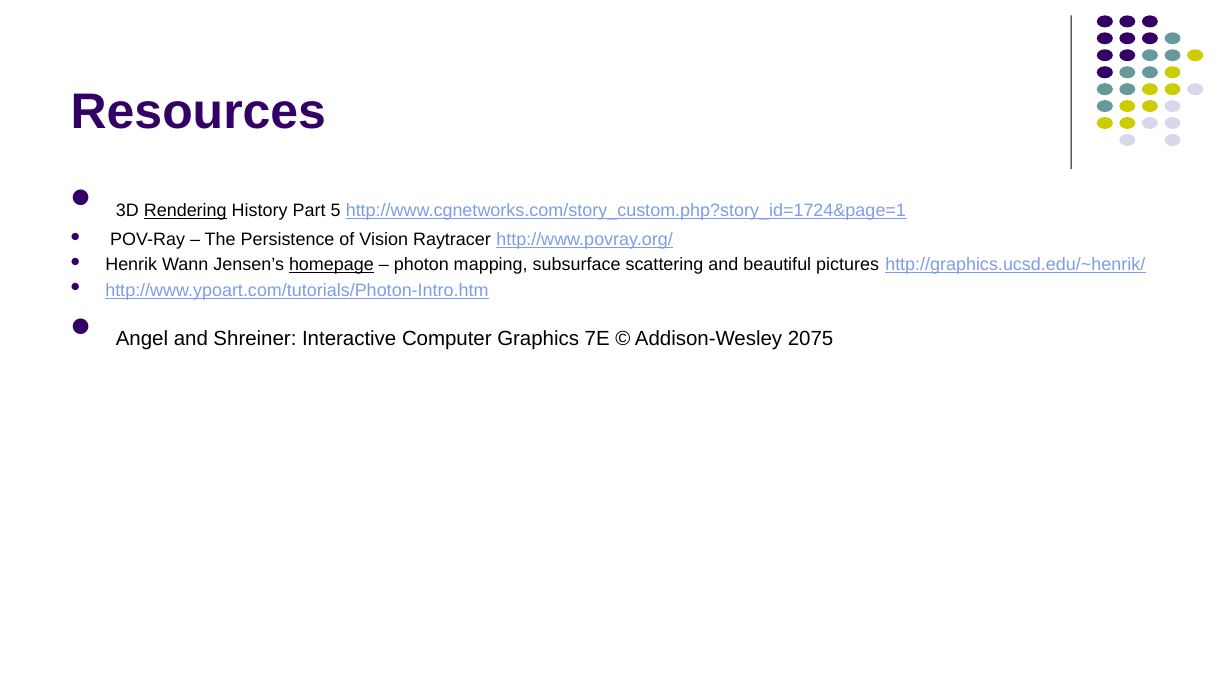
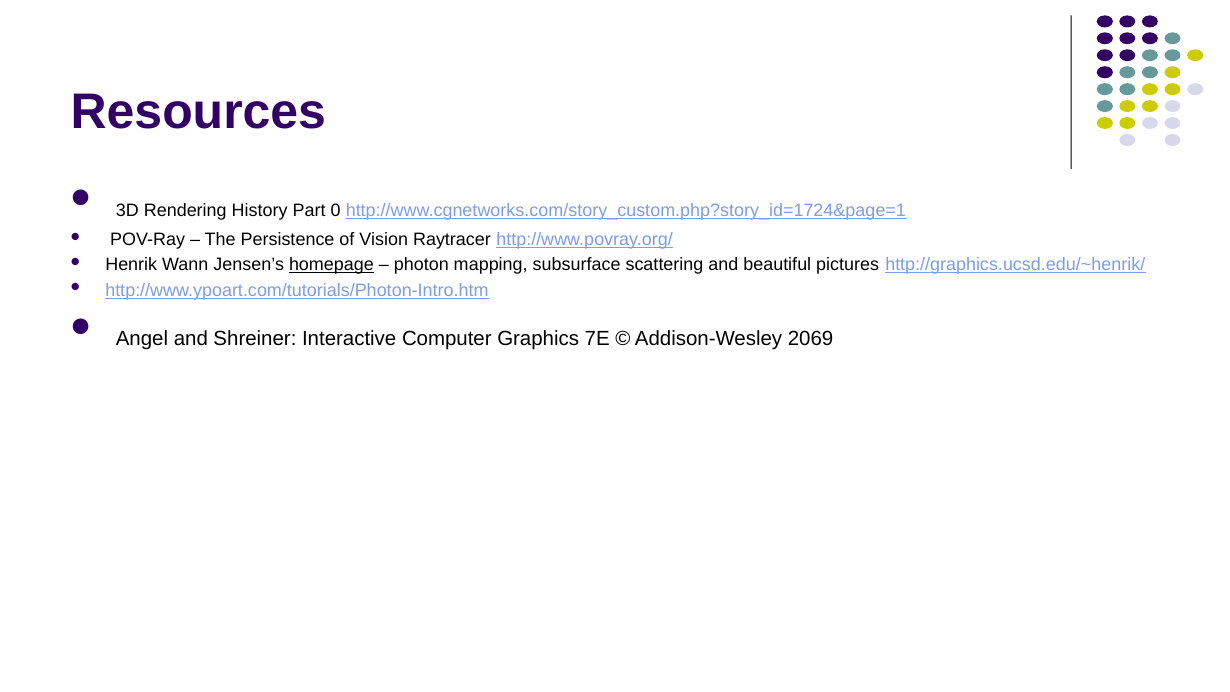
Rendering underline: present -> none (185, 211)
5: 5 -> 0 (336, 211)
2075: 2075 -> 2069 (811, 339)
